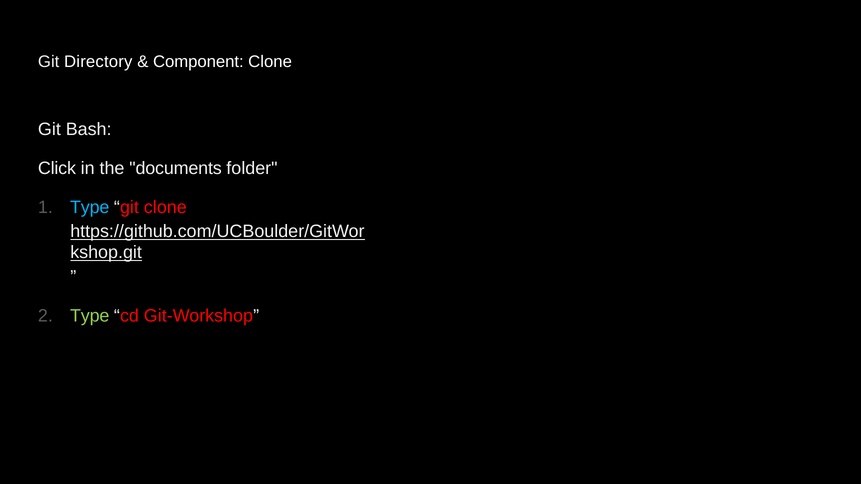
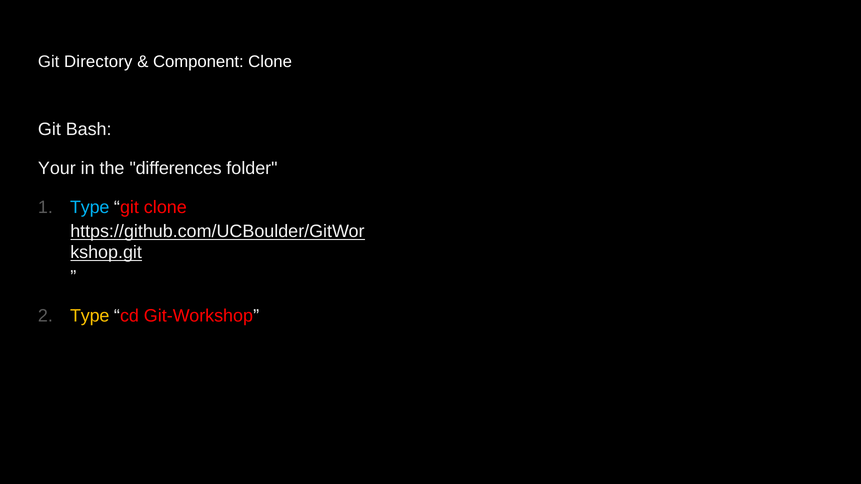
Click: Click -> Your (57, 168)
documents: documents -> differences (176, 168)
Type colour: light green -> yellow (90, 316)
